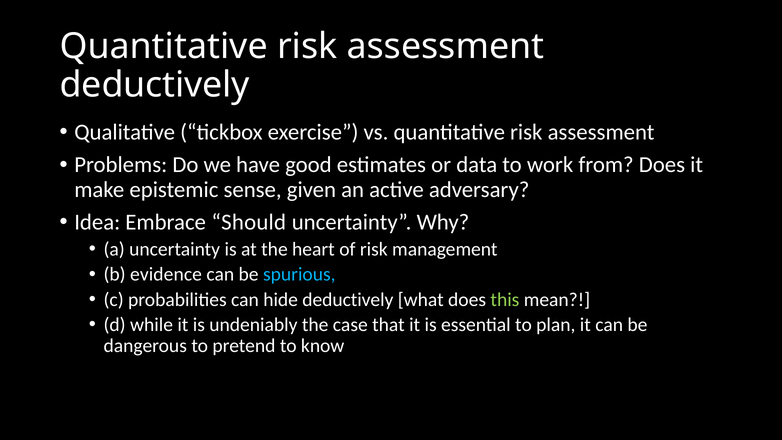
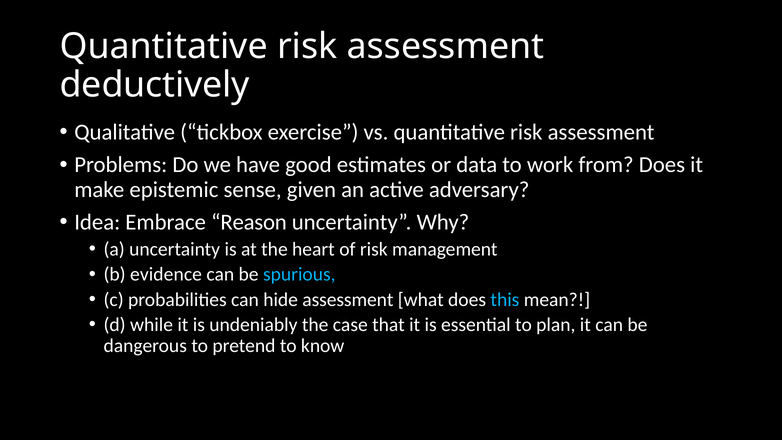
Should: Should -> Reason (249, 222)
hide deductively: deductively -> assessment (348, 300)
this colour: light green -> light blue (505, 300)
